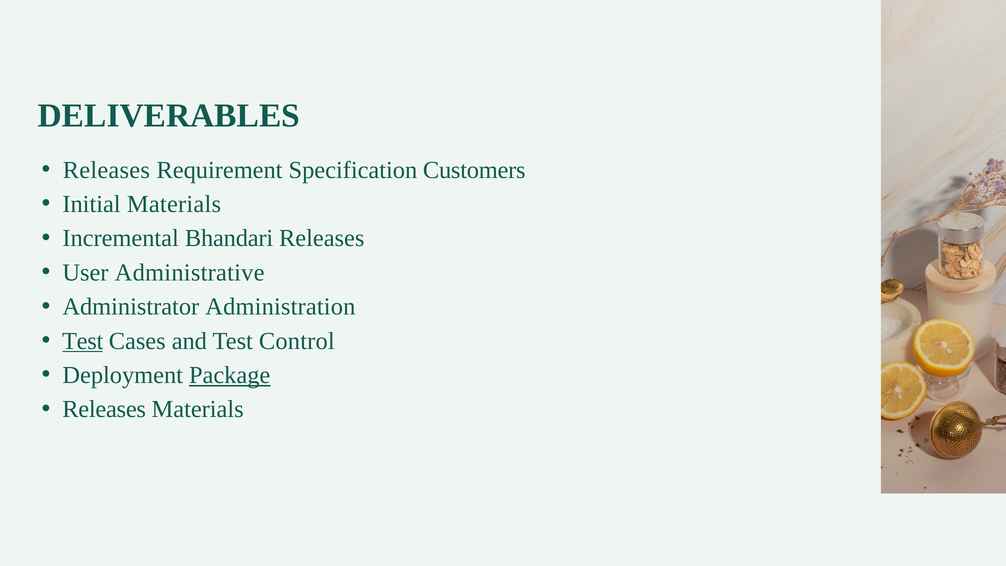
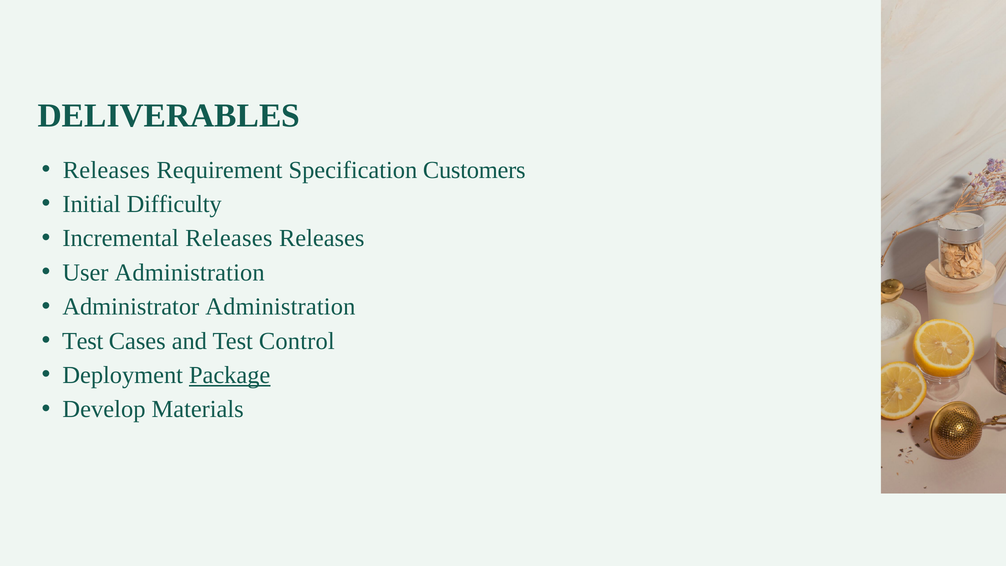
Initial Materials: Materials -> Difficulty (174, 204)
Incremental Bhandari: Bhandari -> Releases (229, 238)
User Administrative: Administrative -> Administration (190, 273)
Test underline: present -> none (83, 341)
Releases: Releases -> Develop (104, 409)
